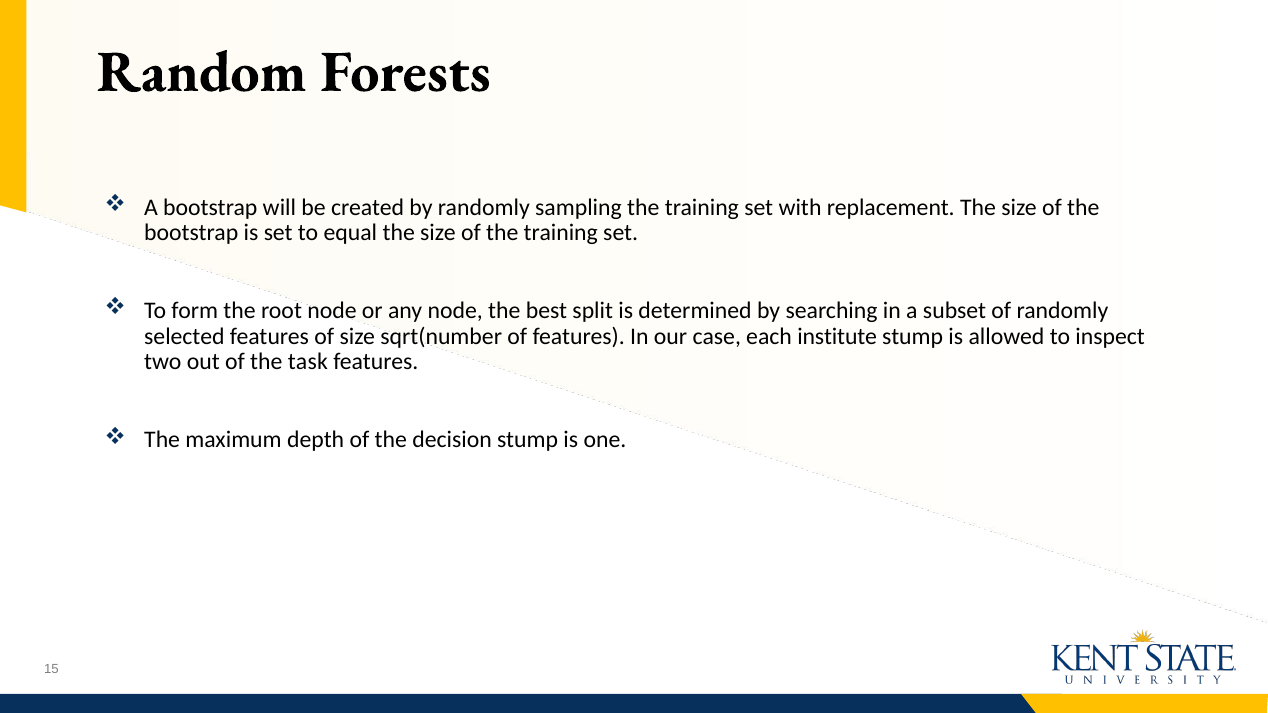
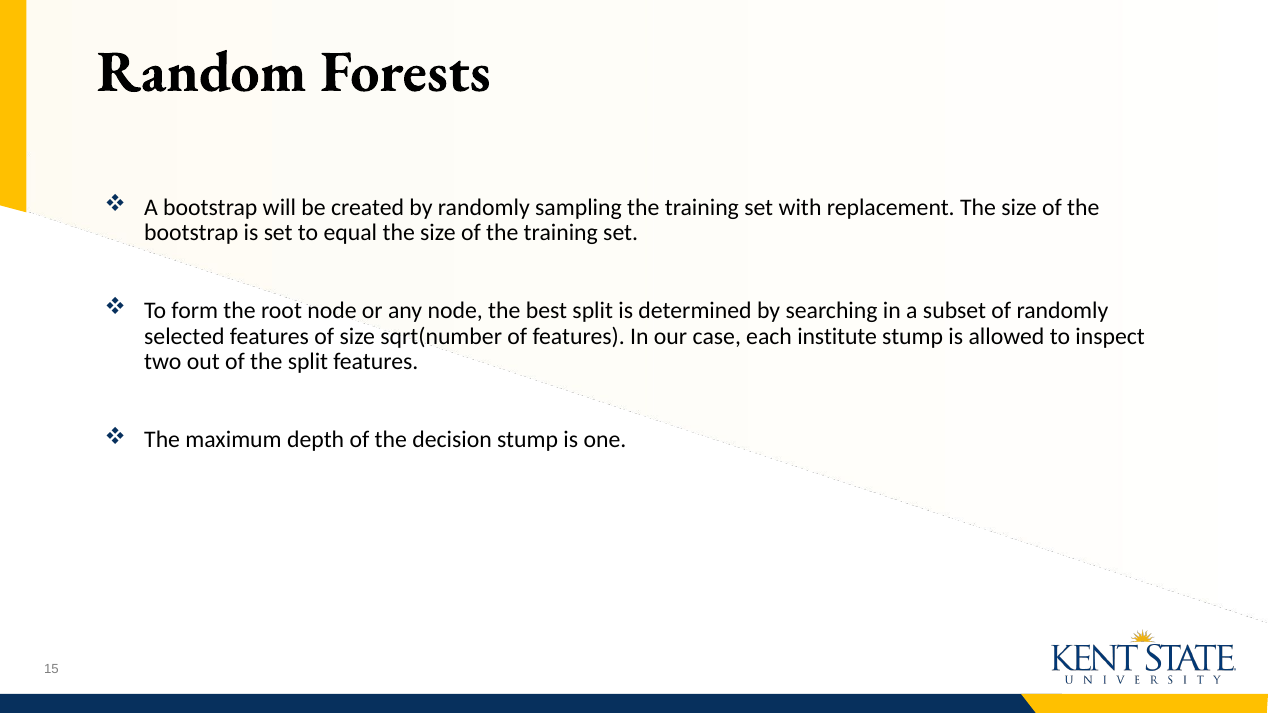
the task: task -> split (308, 362)
